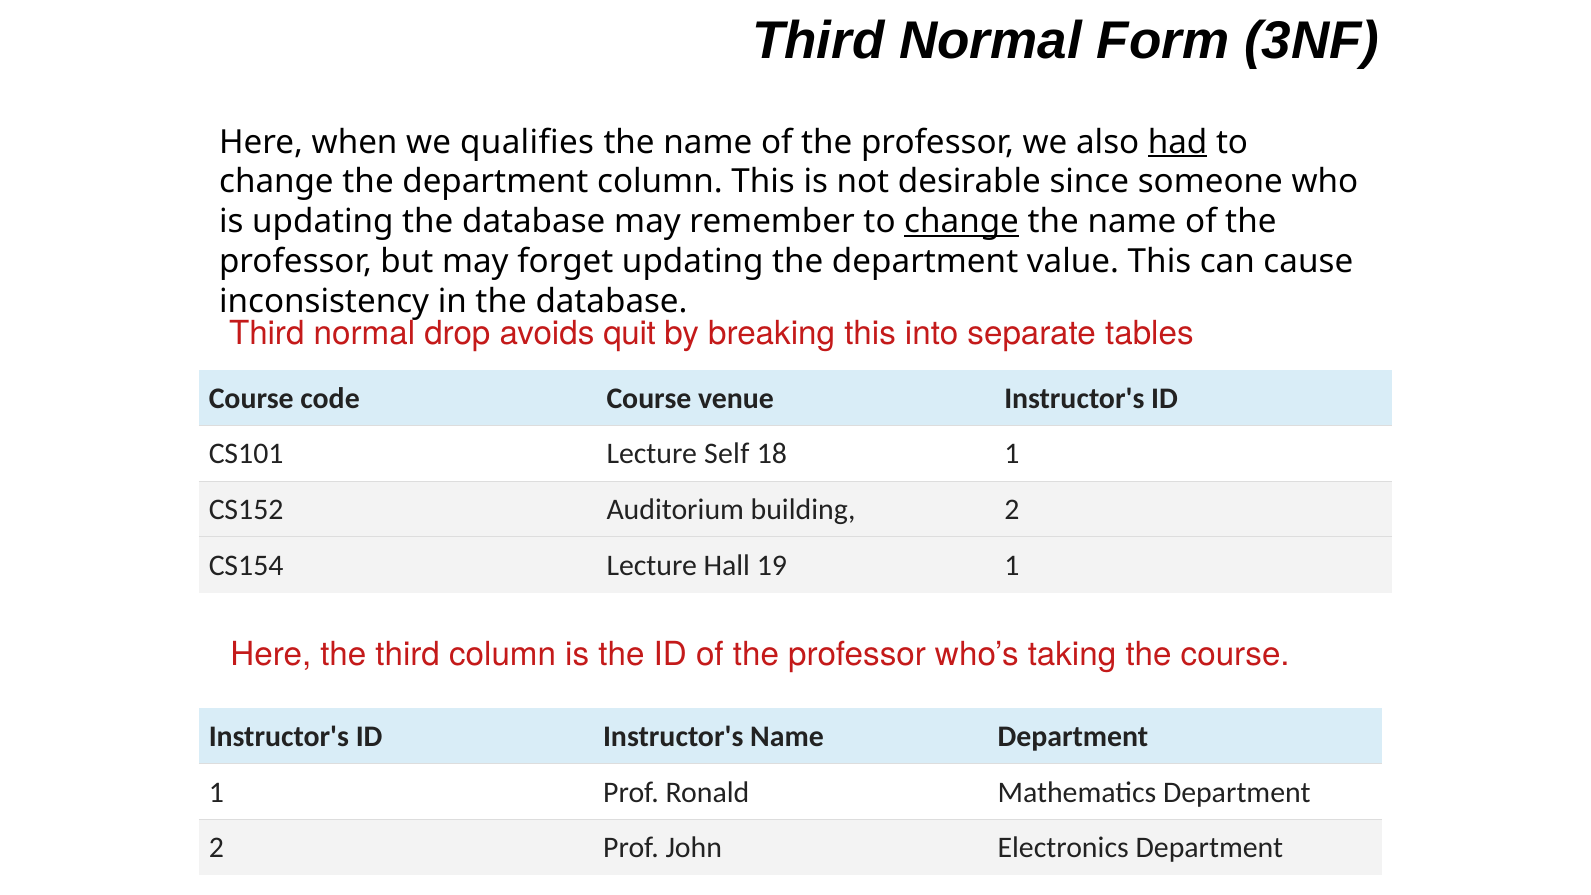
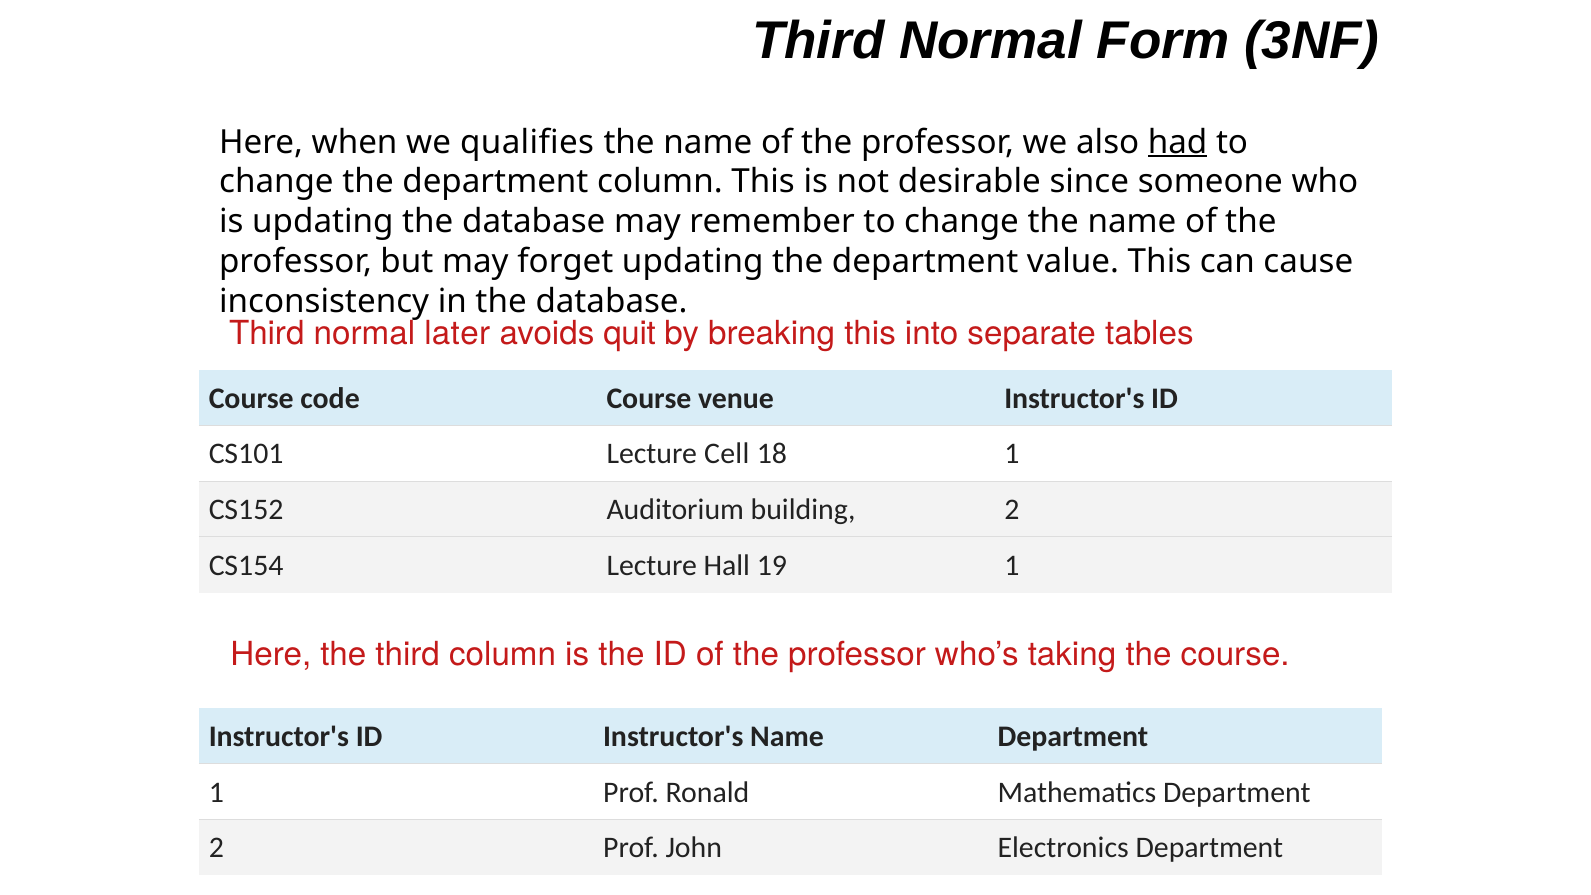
change underline: present -> none (962, 222)
drop: drop -> later (457, 334)
Self: Self -> Cell (727, 454)
